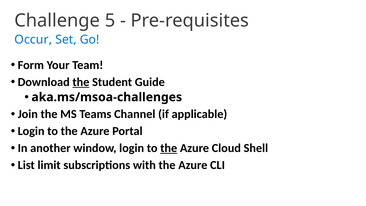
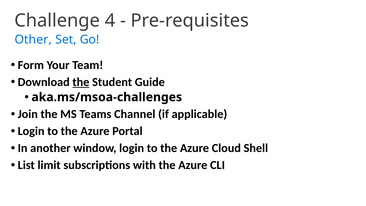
5: 5 -> 4 (110, 21)
Occur: Occur -> Other (33, 40)
the underline: present -> none (169, 148)
